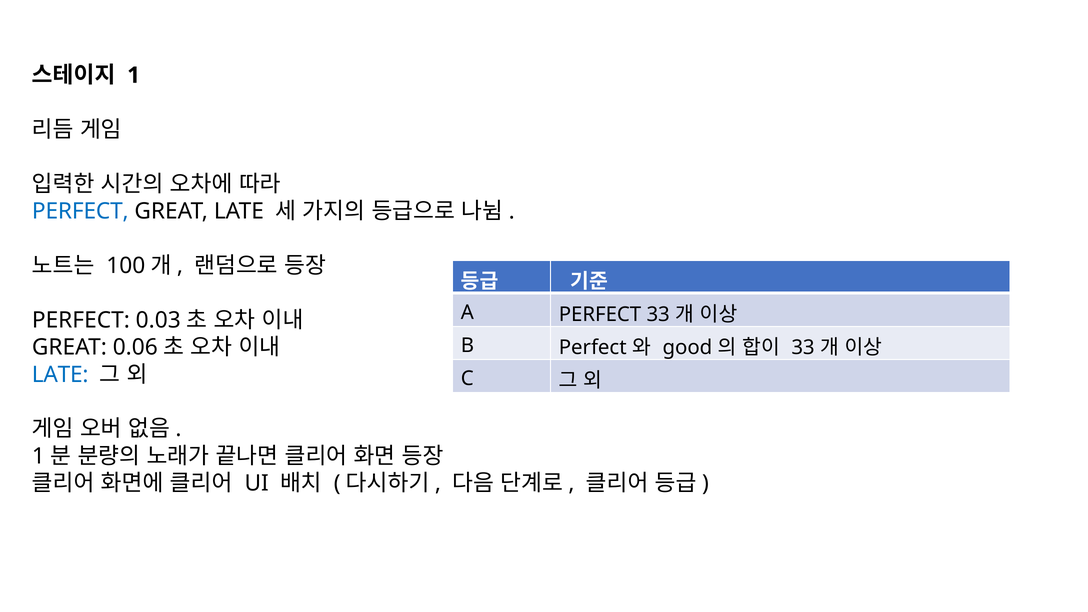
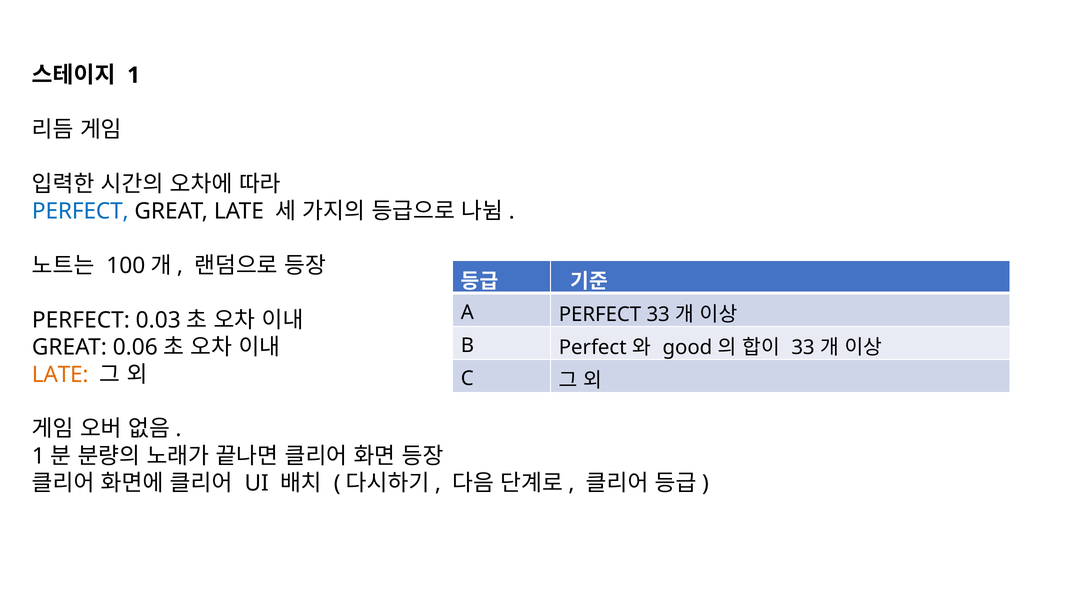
LATE colour: blue -> orange (60, 375)
